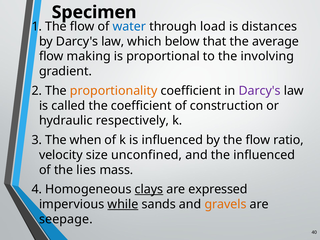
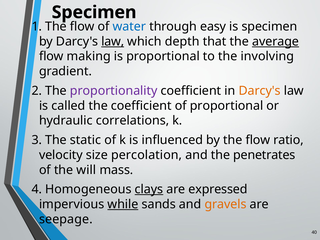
load: load -> easy (213, 26)
is distances: distances -> specimen (269, 26)
law underline: none -> present (113, 41)
below: below -> depth (182, 41)
average underline: none -> present (276, 41)
proportionality colour: orange -> purple (114, 91)
Darcy's colour: purple -> orange (260, 91)
of construction: construction -> proportional (227, 106)
respectively: respectively -> correlations (132, 121)
when: when -> static (86, 140)
unconfined: unconfined -> percolation (147, 155)
the influenced: influenced -> penetrates (264, 155)
lies: lies -> will (86, 170)
